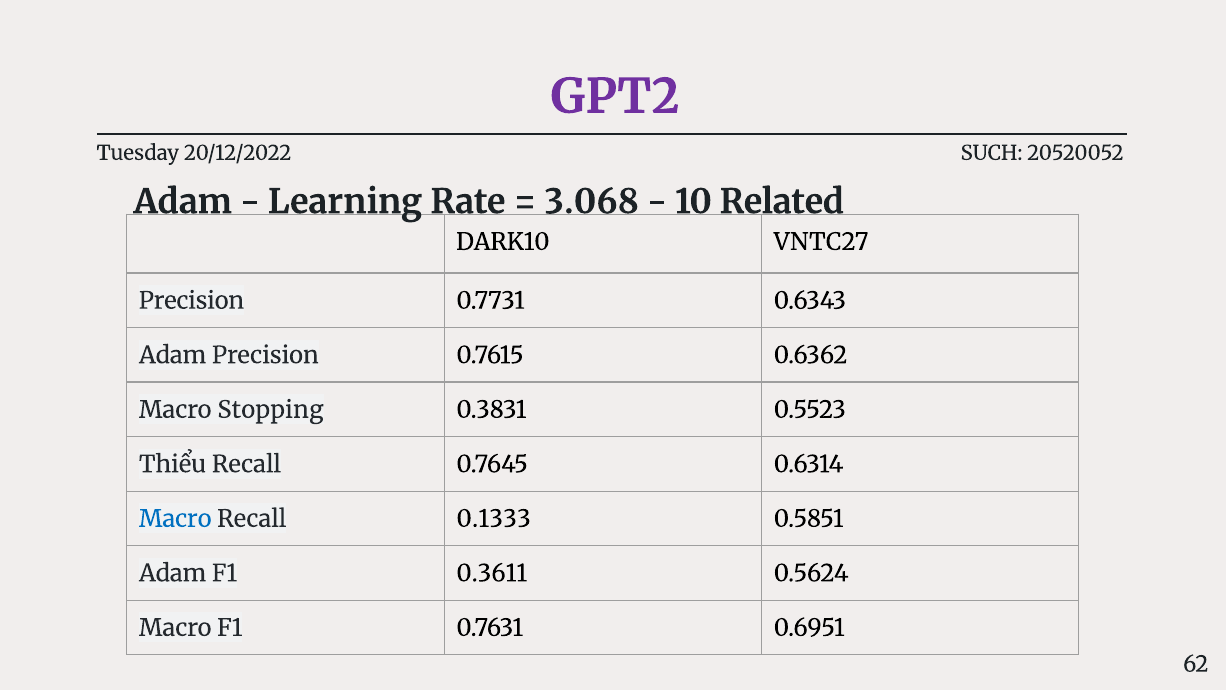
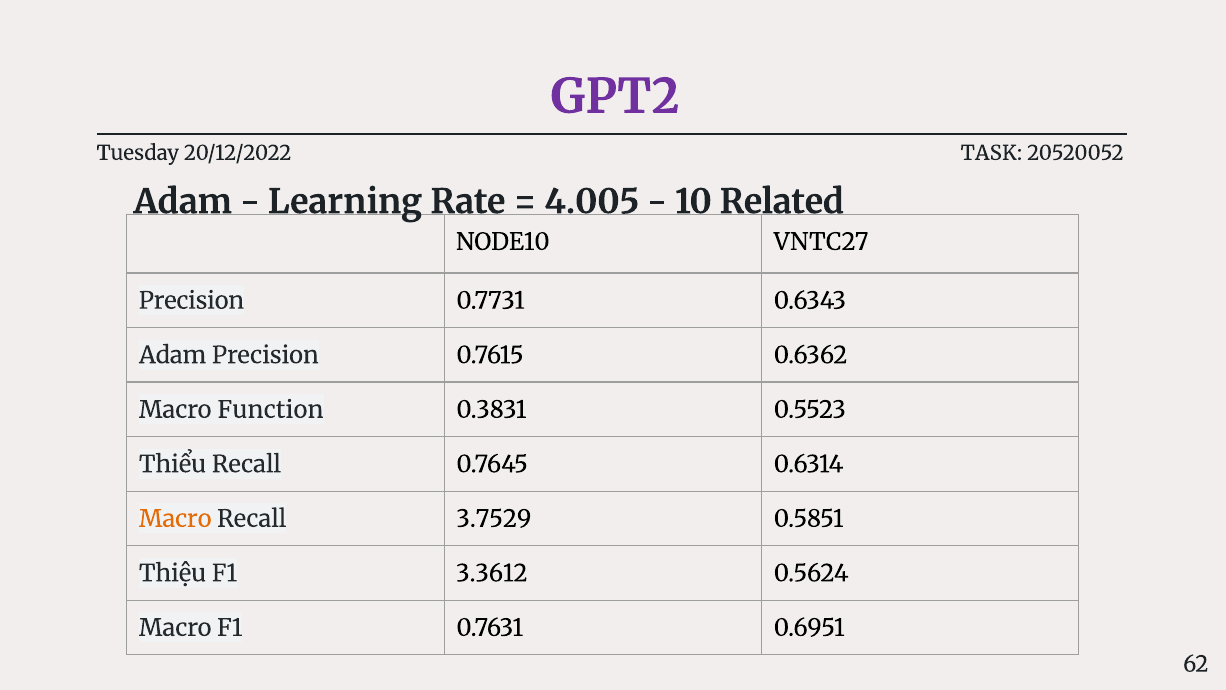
SUCH: SUCH -> TASK (991, 153)
3.068: 3.068 -> 4.005 (592, 202)
DARK10: DARK10 -> NODE10 (503, 242)
Stopping: Stopping -> Function (270, 410)
Macro colour: blue -> orange (175, 519)
0.1333: 0.1333 -> 3.7529 (494, 519)
Adam: Adam -> Thiệu (173, 573)
0.3611: 0.3611 -> 3.3612 (492, 573)
